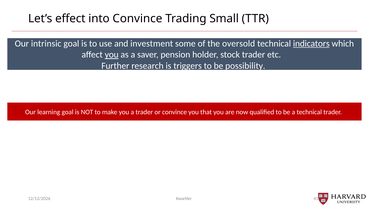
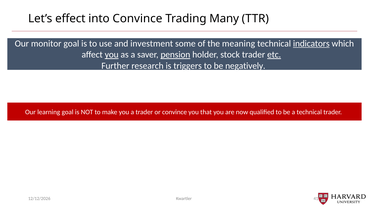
Small: Small -> Many (224, 19)
intrinsic: intrinsic -> monitor (46, 43)
oversold: oversold -> meaning (239, 43)
pension underline: none -> present (175, 55)
etc underline: none -> present (274, 55)
possibility: possibility -> negatively (245, 66)
